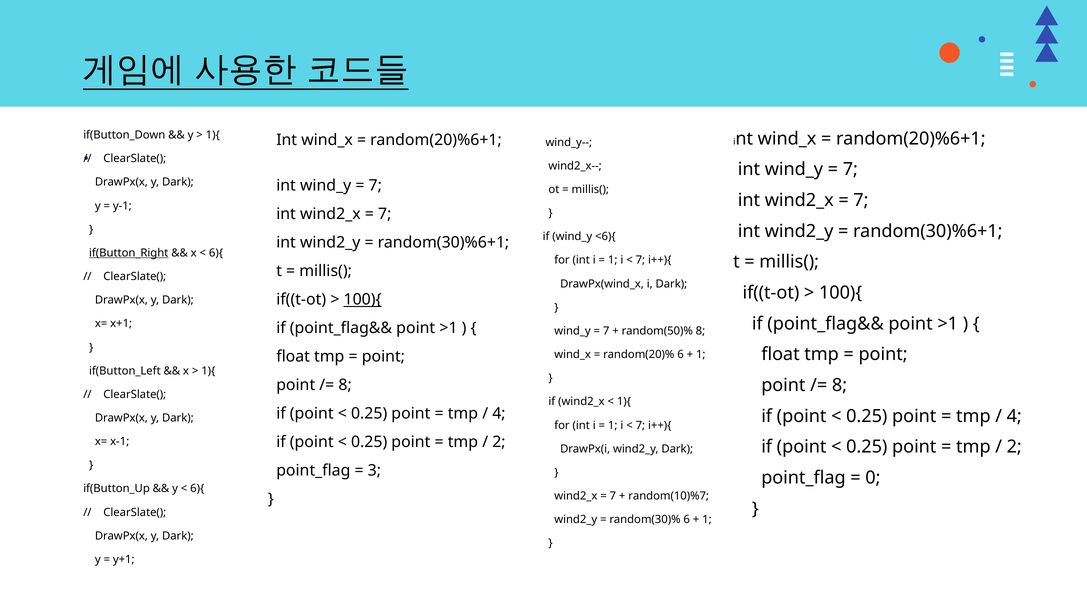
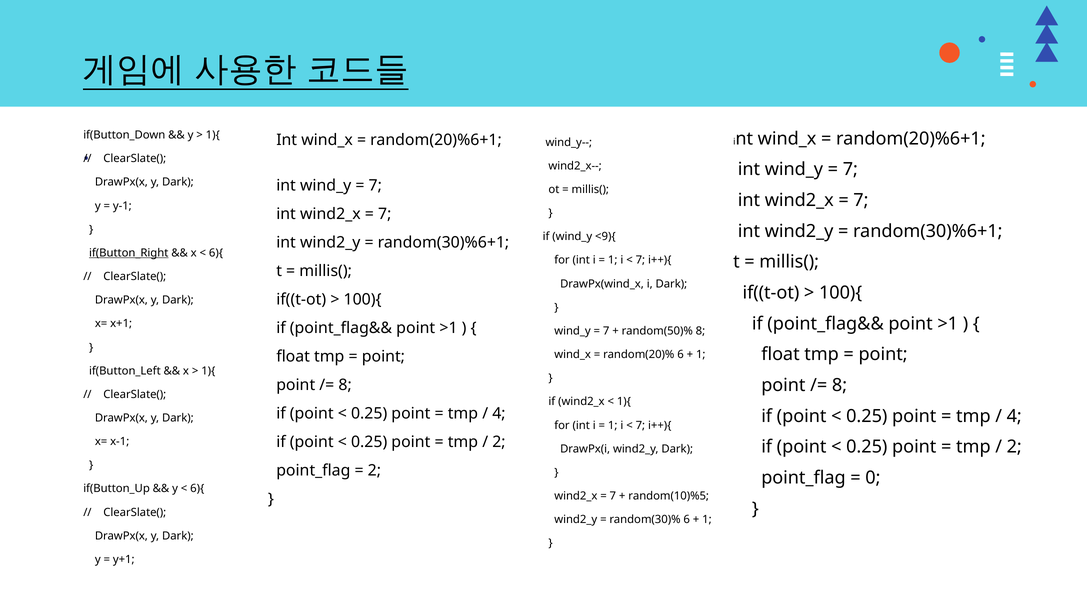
<6){: <6){ -> <9){ (605, 237)
100){ underline: present -> none (363, 300)
3: 3 -> 2 (374, 471)
random(10)%7: random(10)%7 -> random(10)%5 (669, 496)
